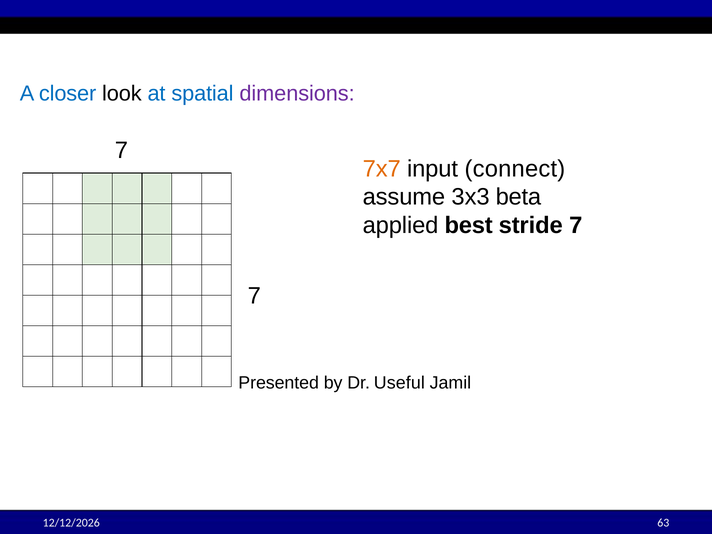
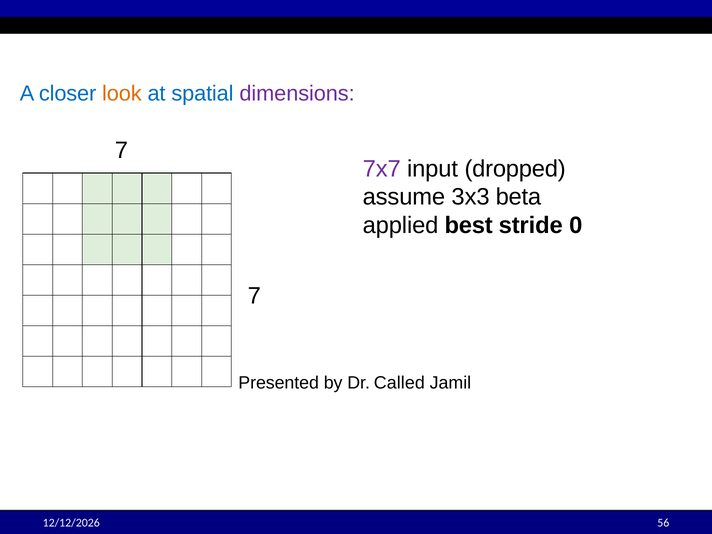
look colour: black -> orange (122, 93)
7x7 colour: orange -> purple (382, 169)
connect: connect -> dropped (515, 169)
stride 7: 7 -> 0 (576, 225)
Useful: Useful -> Called (399, 383)
63: 63 -> 56 (663, 523)
